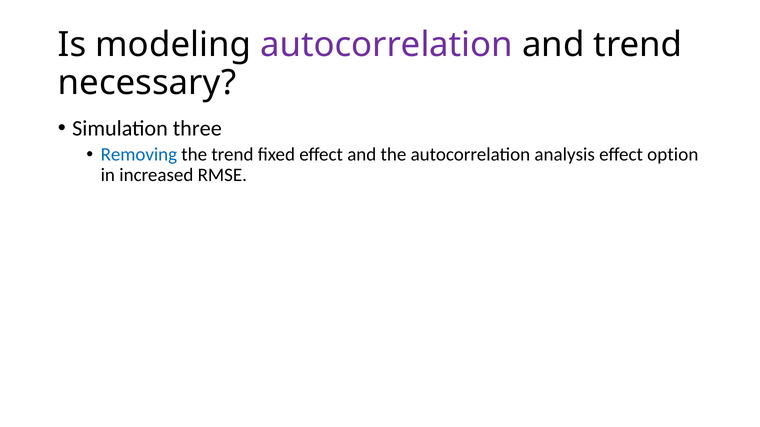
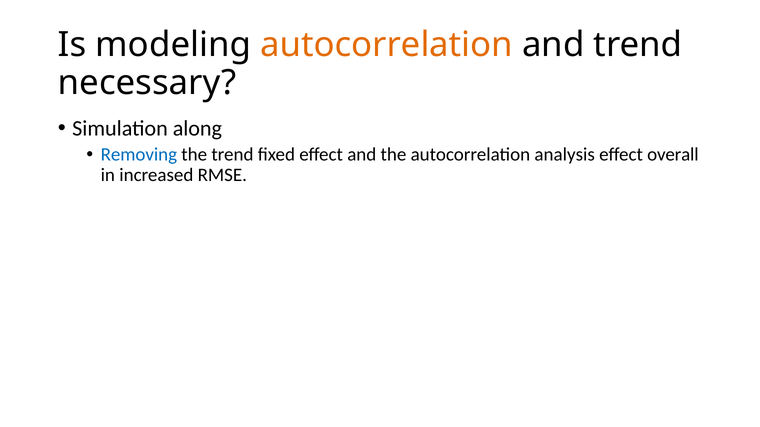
autocorrelation colour: purple -> orange (387, 45)
three: three -> along (197, 128)
option: option -> overall (673, 155)
